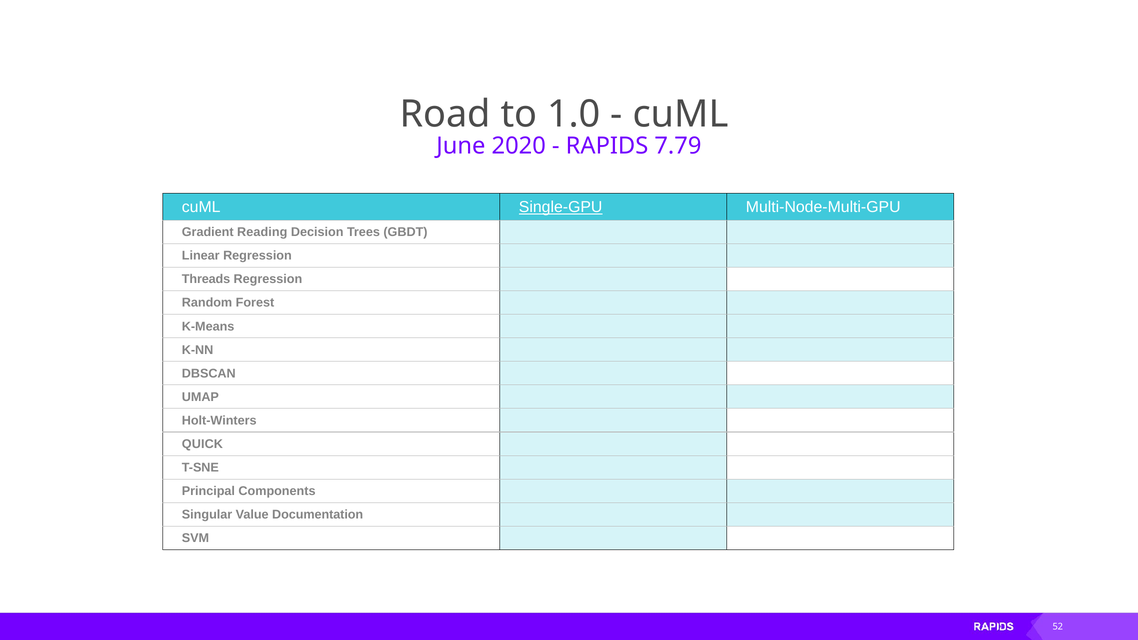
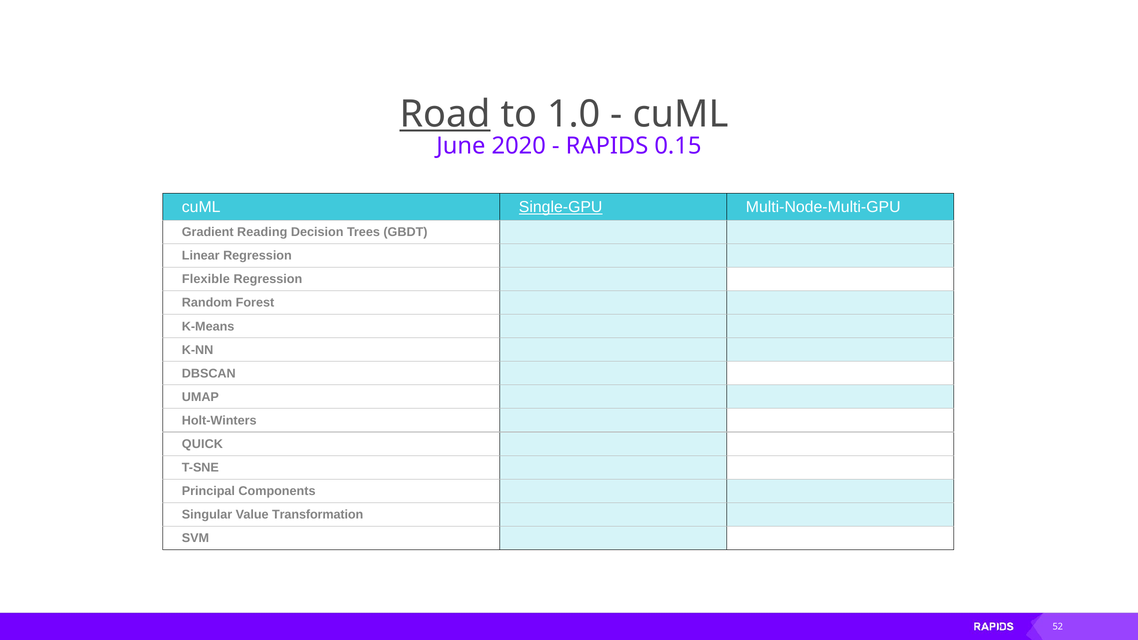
Road underline: none -> present (445, 114)
7.79: 7.79 -> 0.15 (678, 146)
Threads: Threads -> Flexible (206, 279)
Documentation: Documentation -> Transformation (318, 515)
